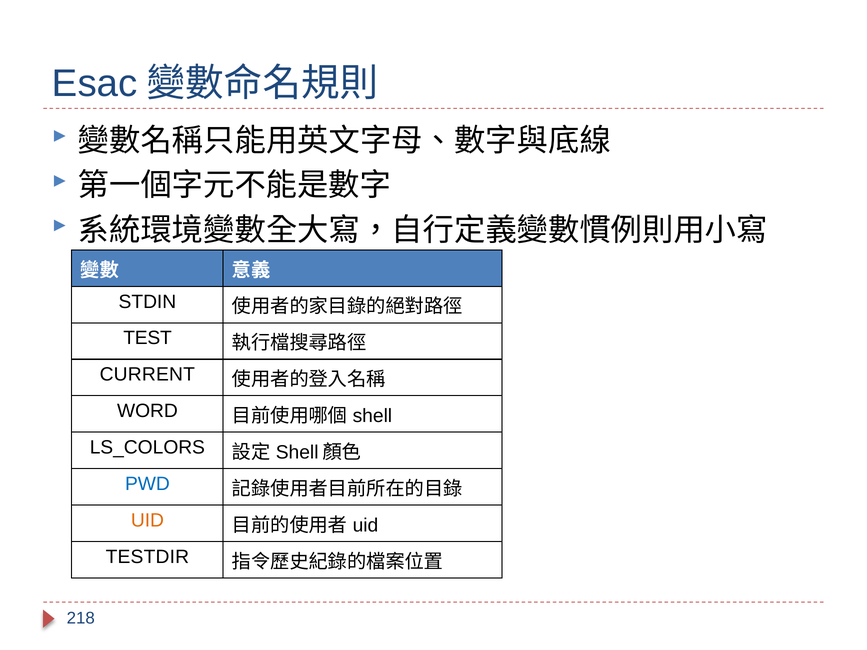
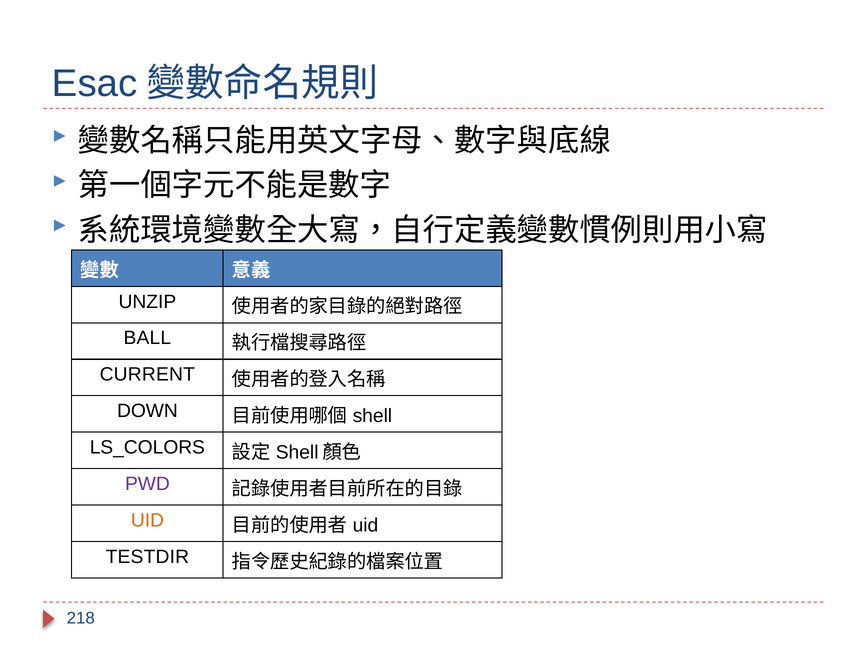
STDIN: STDIN -> UNZIP (147, 302)
TEST: TEST -> BALL (147, 338)
WORD: WORD -> DOWN (147, 411)
PWD colour: blue -> purple (147, 484)
